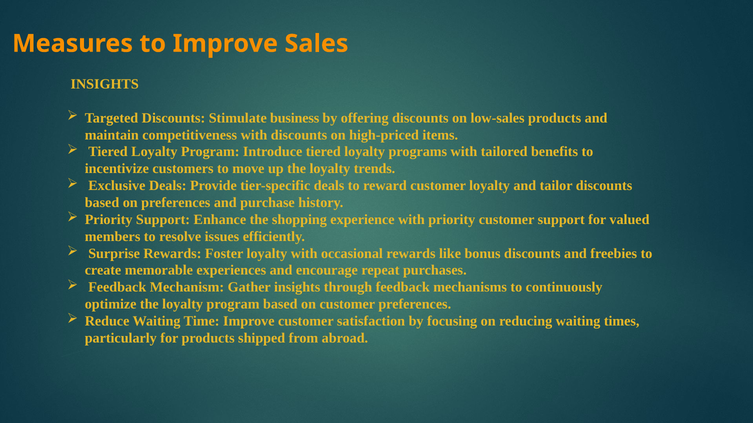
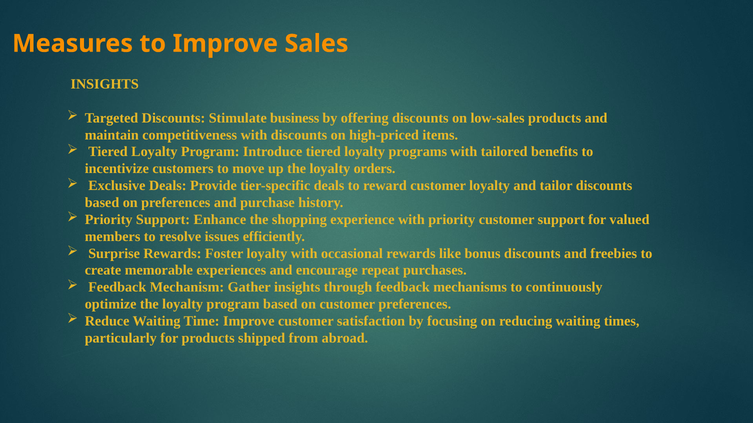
trends: trends -> orders (375, 169)
